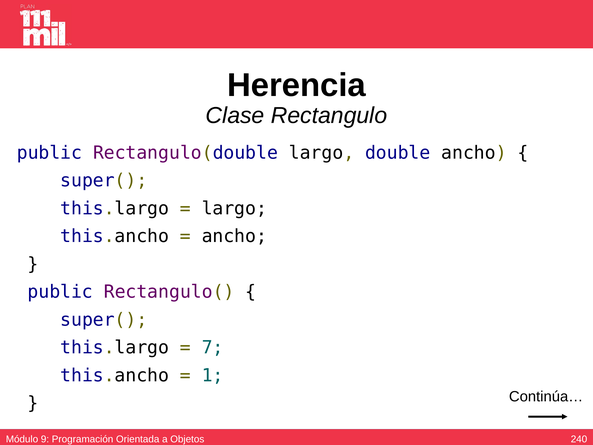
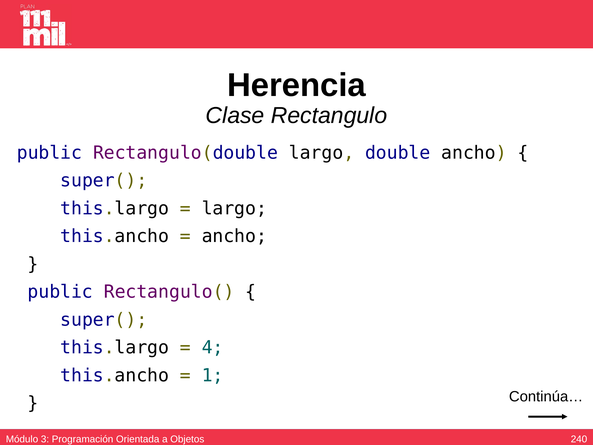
7: 7 -> 4 (213, 347)
9: 9 -> 3 (45, 439)
